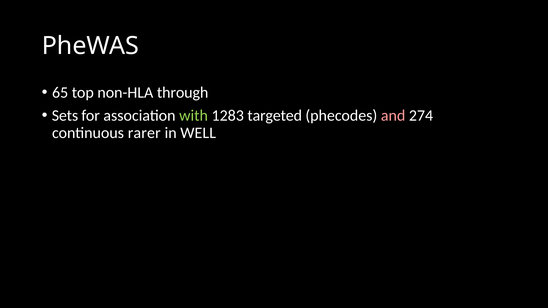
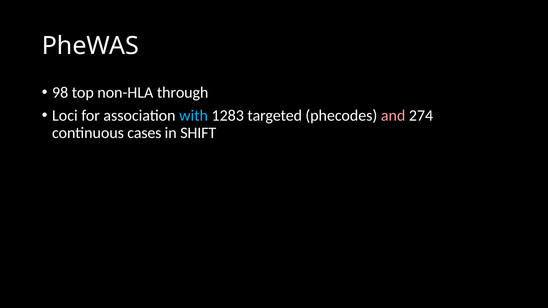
65: 65 -> 98 (60, 93)
Sets: Sets -> Loci (65, 116)
with colour: light green -> light blue (194, 116)
rarer: rarer -> cases (144, 133)
WELL: WELL -> SHIFT (198, 133)
